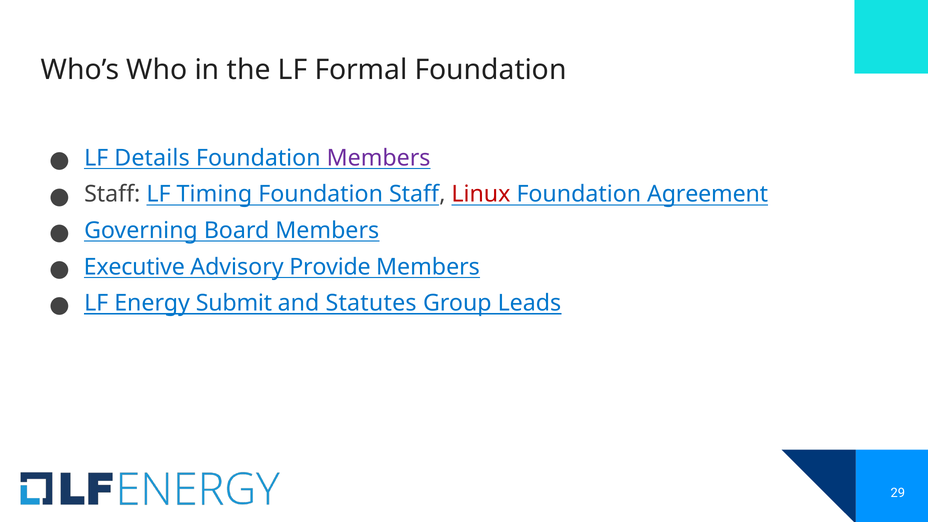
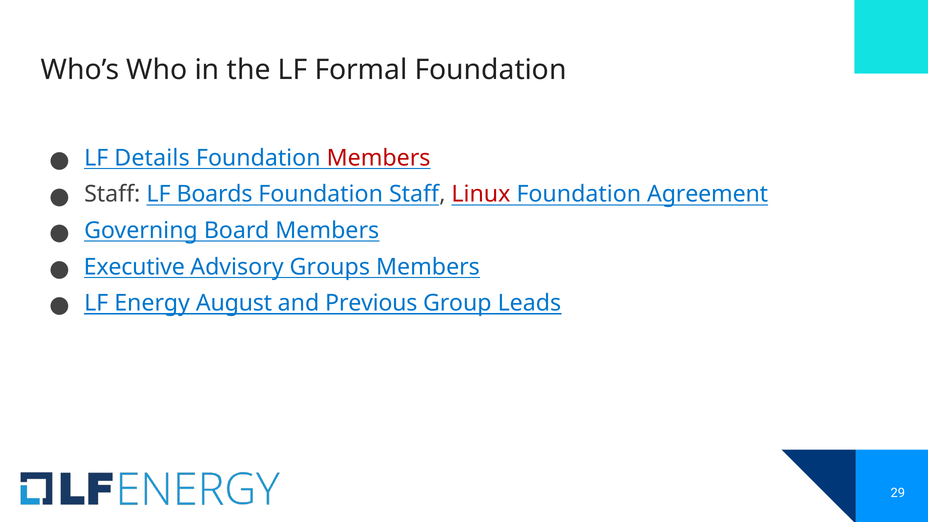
Members colour: purple -> red (379, 158)
Timing: Timing -> Boards (215, 194)
Provide: Provide -> Groups (330, 267)
Submit: Submit -> August (234, 303)
Statutes: Statutes -> Previous (371, 303)
